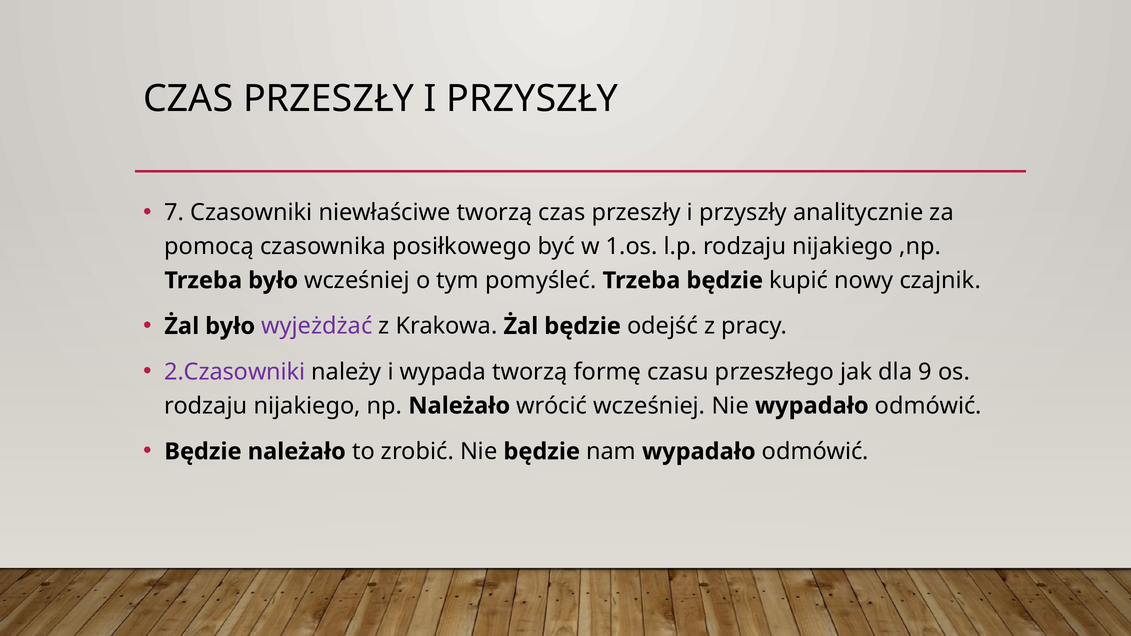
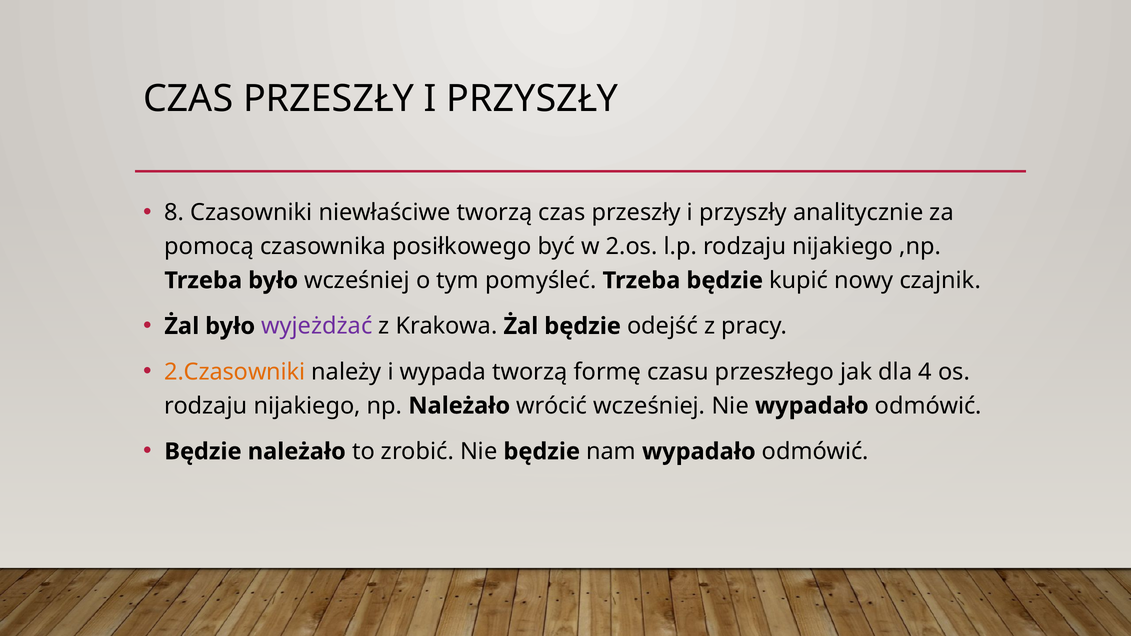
7: 7 -> 8 (174, 213)
1.os: 1.os -> 2.os (632, 247)
2.Czasowniki colour: purple -> orange (235, 372)
9: 9 -> 4 (925, 372)
